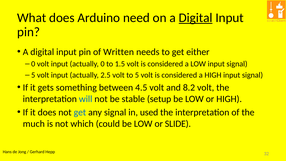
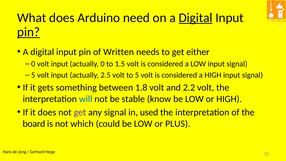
pin underline: none -> present (29, 32)
4.5: 4.5 -> 1.8 (141, 87)
8.2: 8.2 -> 2.2 (189, 87)
setup: setup -> know (159, 99)
get colour: blue -> purple (80, 112)
much: much -> board (34, 124)
SLIDE: SLIDE -> PLUS (178, 124)
